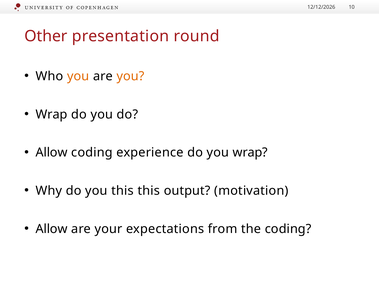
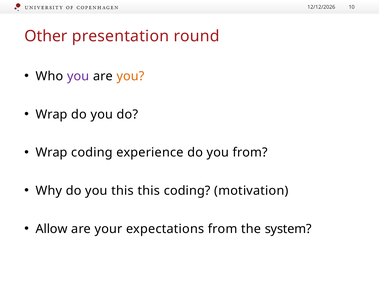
you colour: orange -> purple (78, 76)
Allow: Allow -> Wrap (52, 153)
you wrap: wrap -> from (250, 153)
this output: output -> coding (187, 191)
the coding: coding -> system (288, 229)
